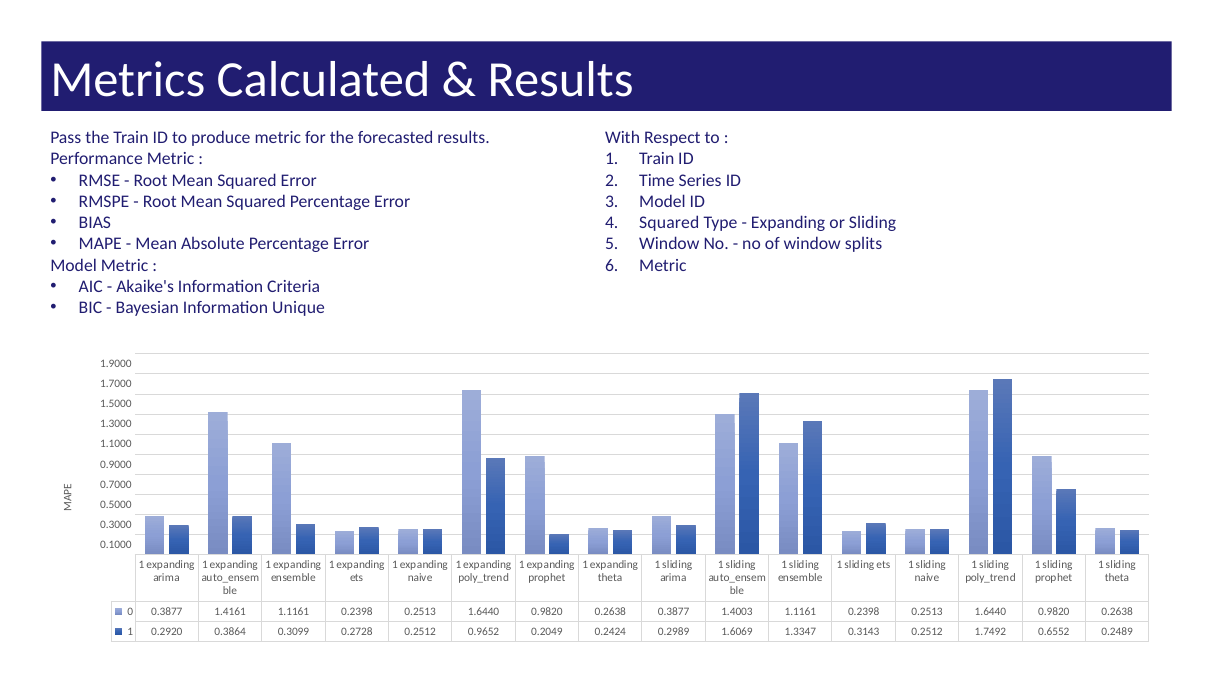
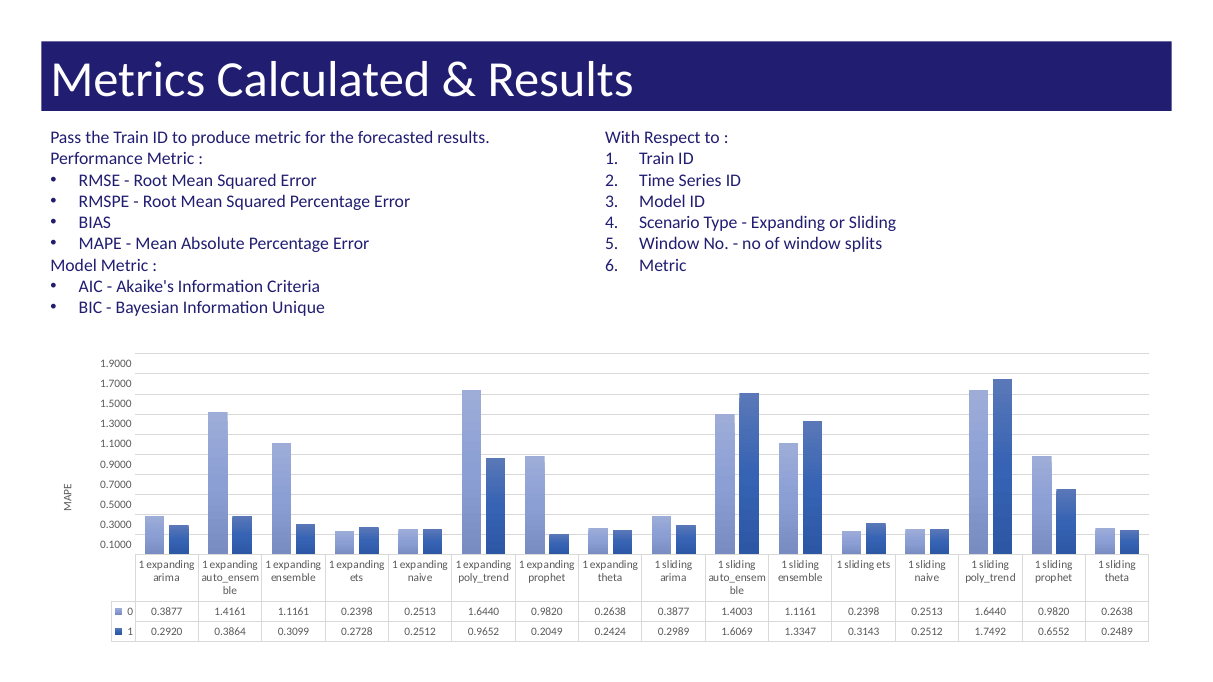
Squared: Squared -> Scenario (669, 223)
